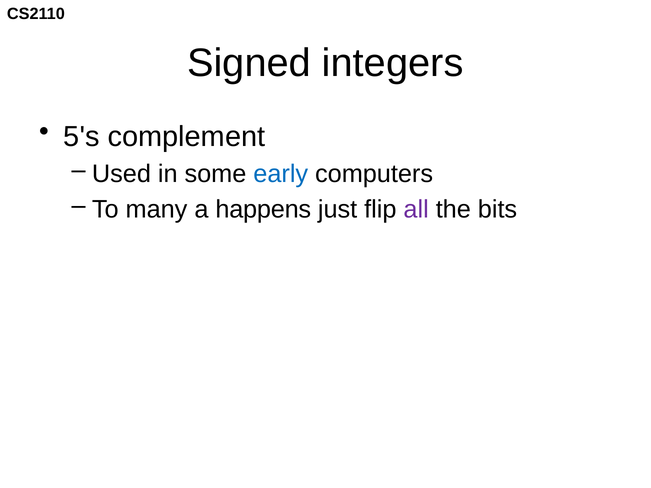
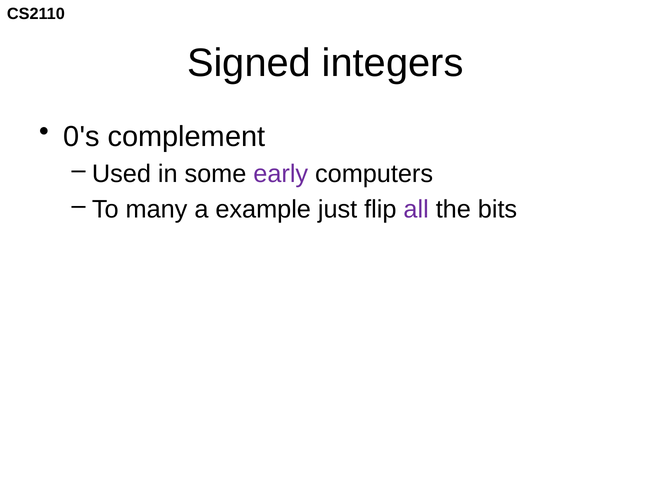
5's: 5's -> 0's (82, 137)
early colour: blue -> purple (281, 174)
happens: happens -> example (263, 209)
